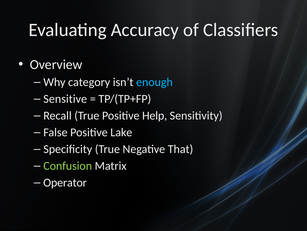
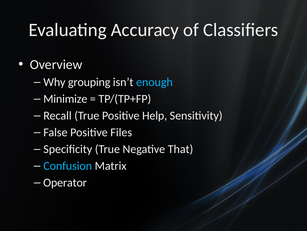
category: category -> grouping (89, 82)
Sensitive: Sensitive -> Minimize (65, 99)
Lake: Lake -> Files (121, 132)
Confusion colour: light green -> light blue (68, 165)
